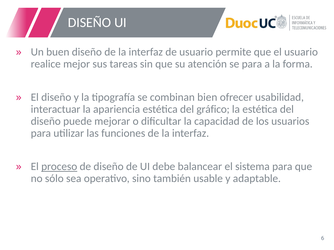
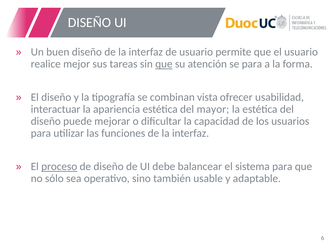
que underline: none -> present (164, 64)
bien: bien -> vista (207, 97)
gráfico: gráfico -> mayor (213, 109)
